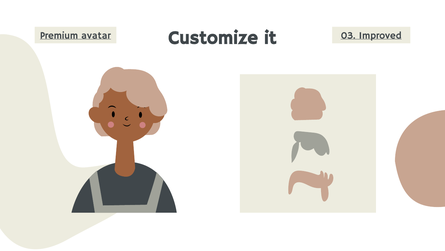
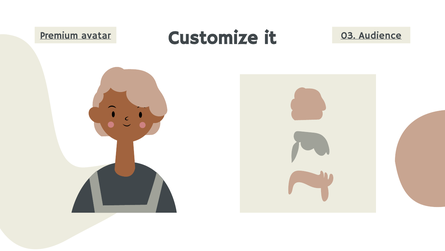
Improved: Improved -> Audience (380, 35)
